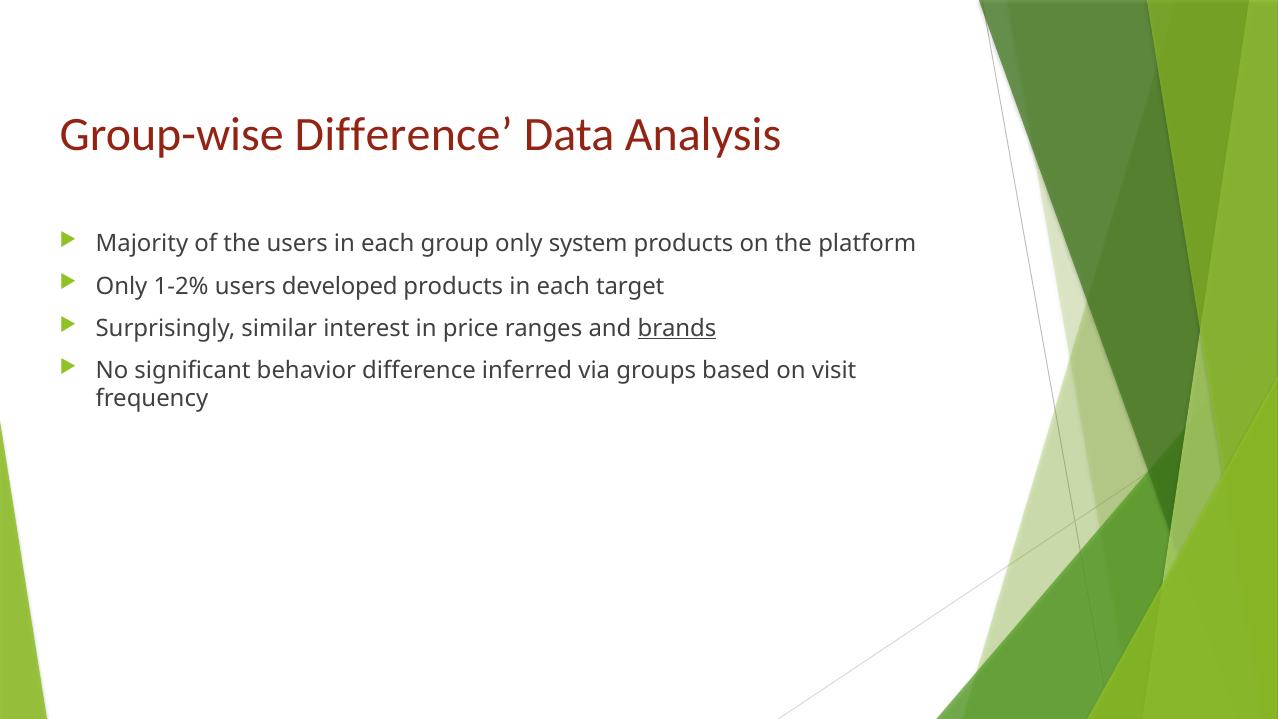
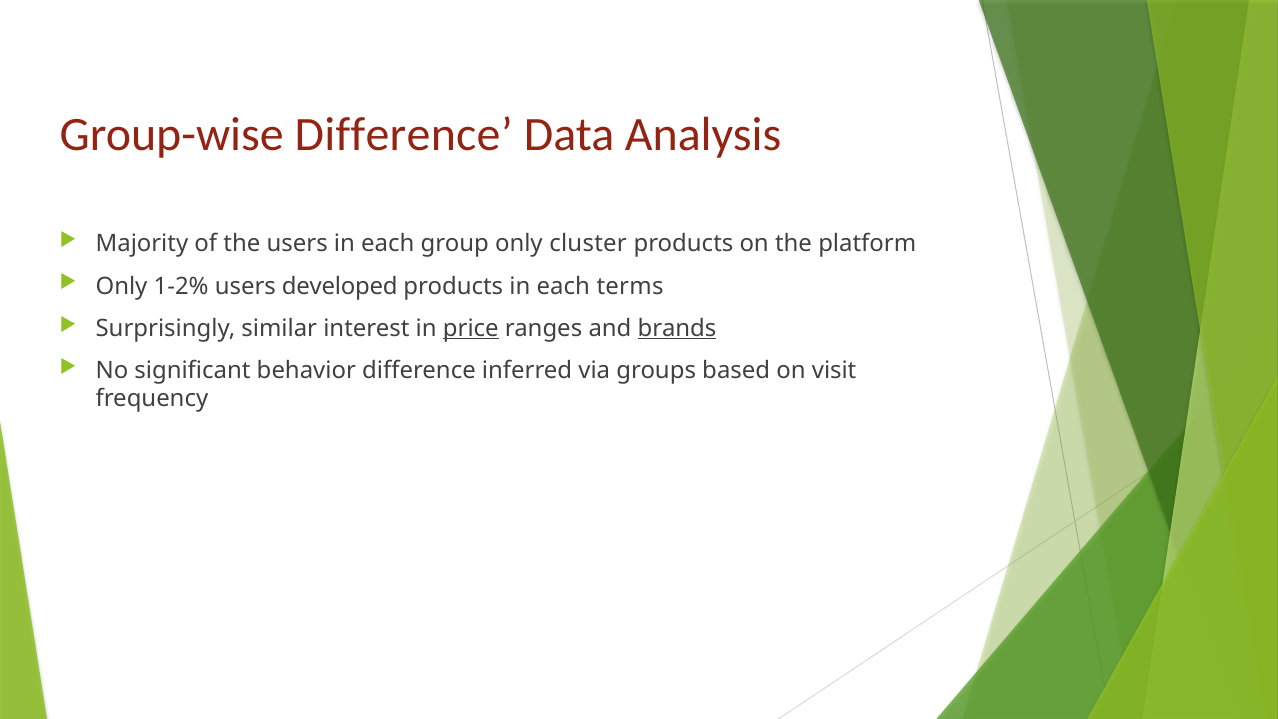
system: system -> cluster (588, 244)
target: target -> terms (630, 286)
price underline: none -> present (471, 328)
